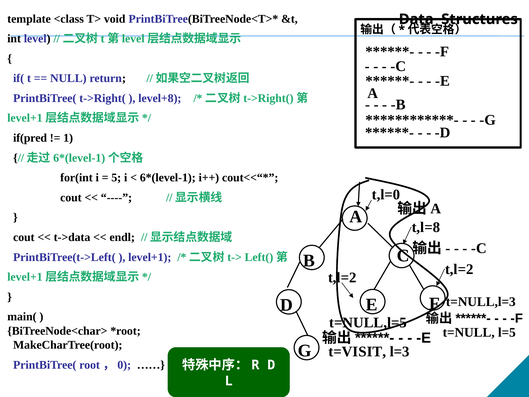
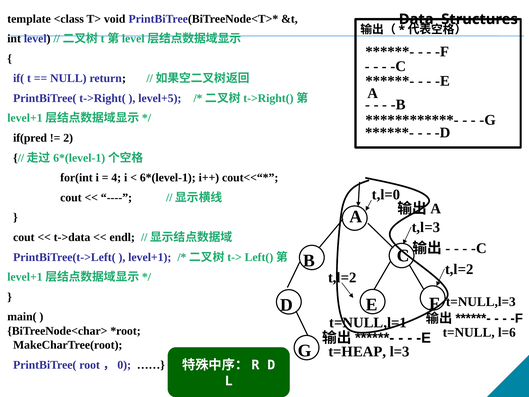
level+8: level+8 -> level+5 (160, 98)
1: 1 -> 2 (68, 138)
5: 5 -> 4 (116, 178)
t,l=8: t,l=8 -> t,l=3 (426, 227)
t=NULL,l=5: t=NULL,l=5 -> t=NULL,l=1 (368, 322)
l=5: l=5 -> l=6 (507, 332)
t=VISIT: t=VISIT -> t=HEAP (357, 351)
